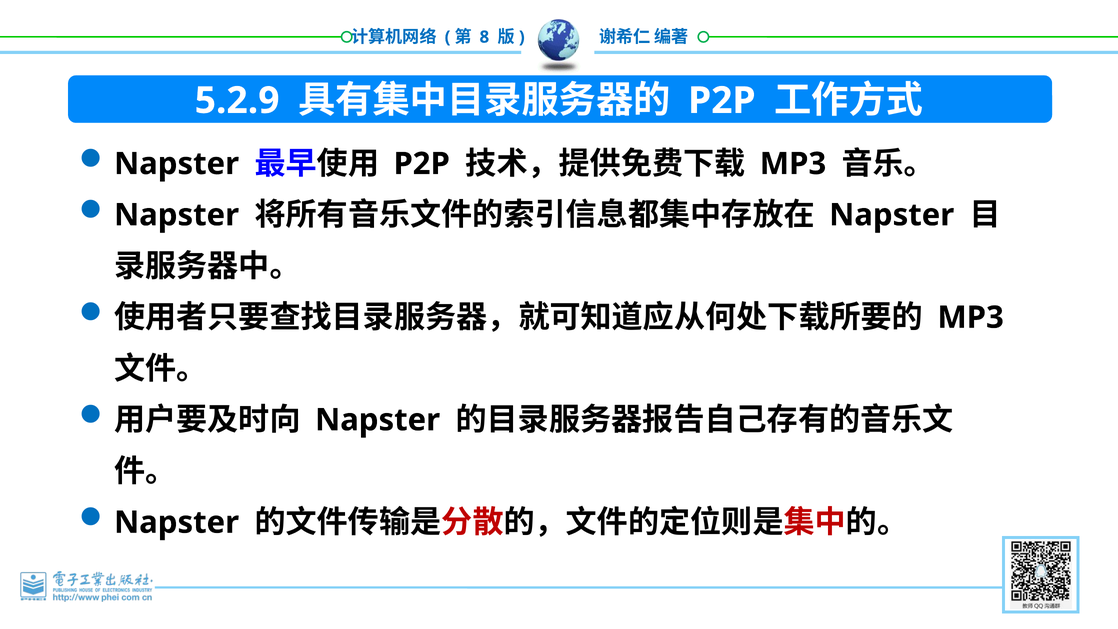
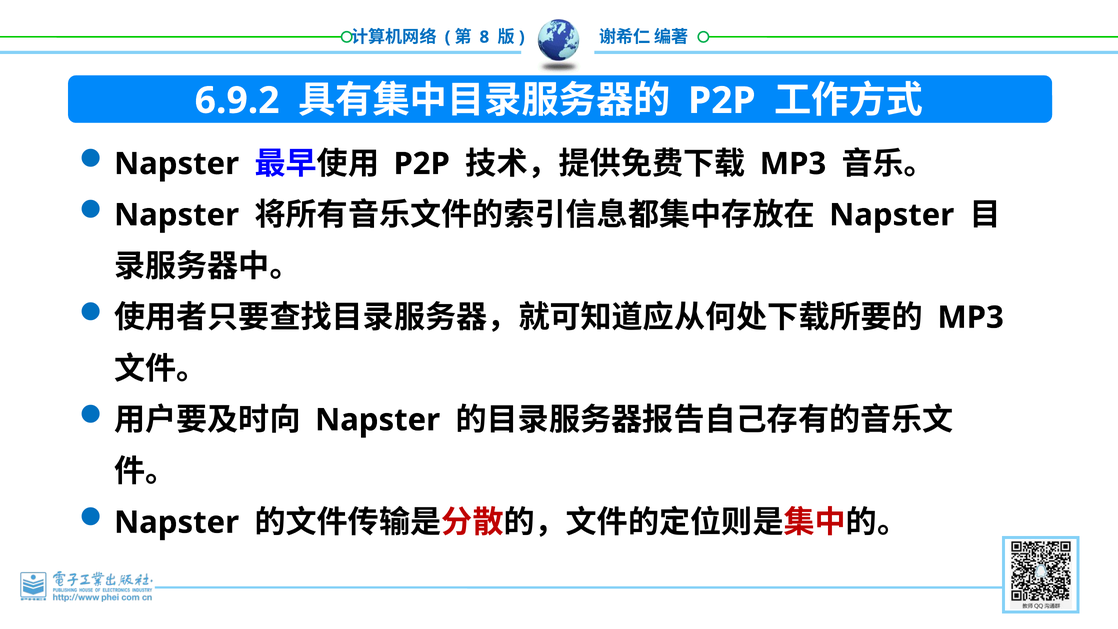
5.2.9: 5.2.9 -> 6.9.2 (237, 101)
